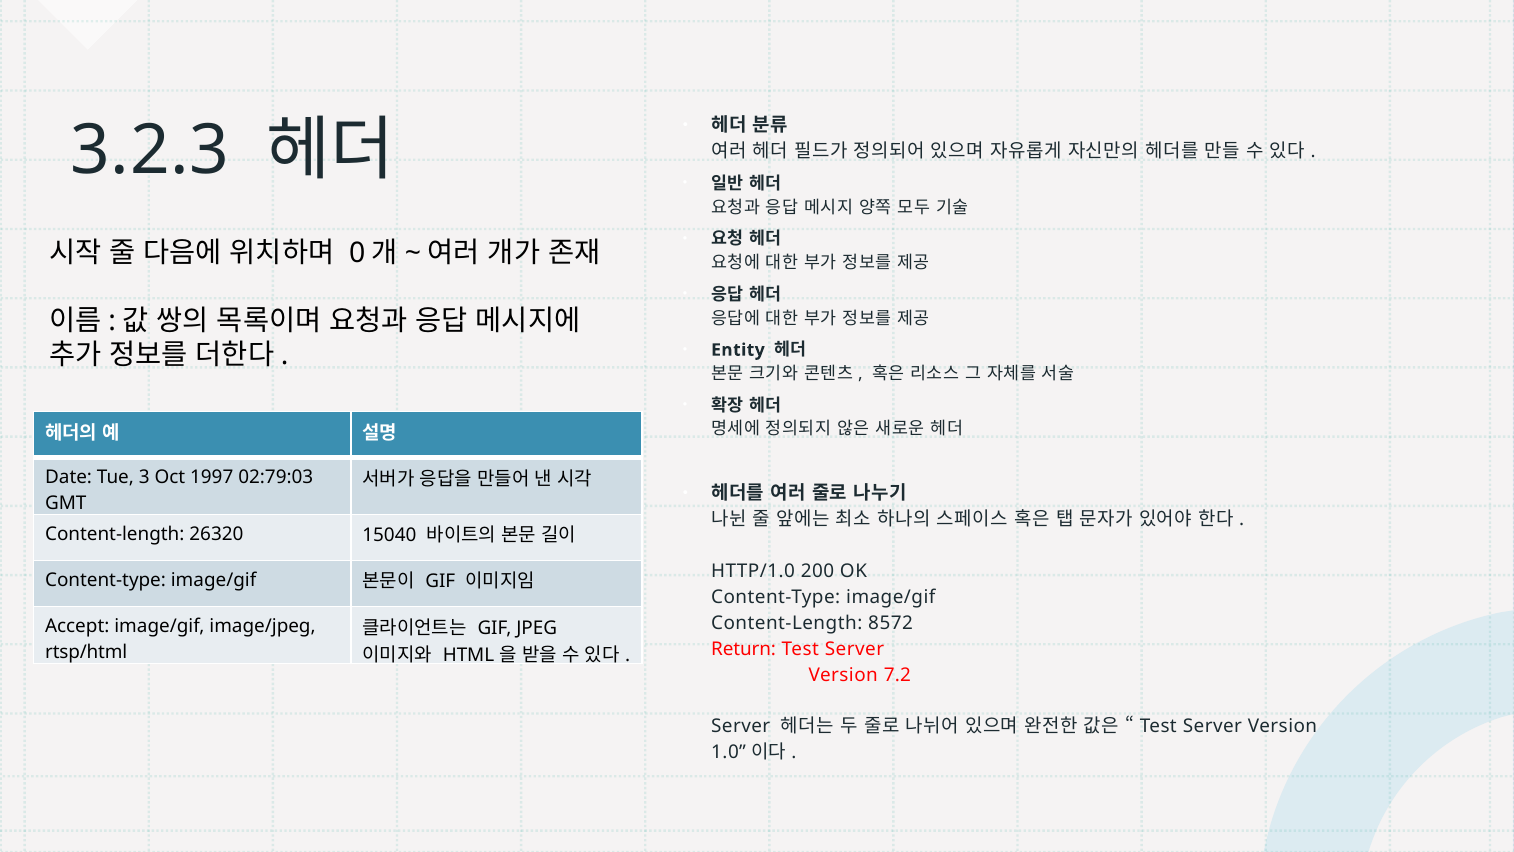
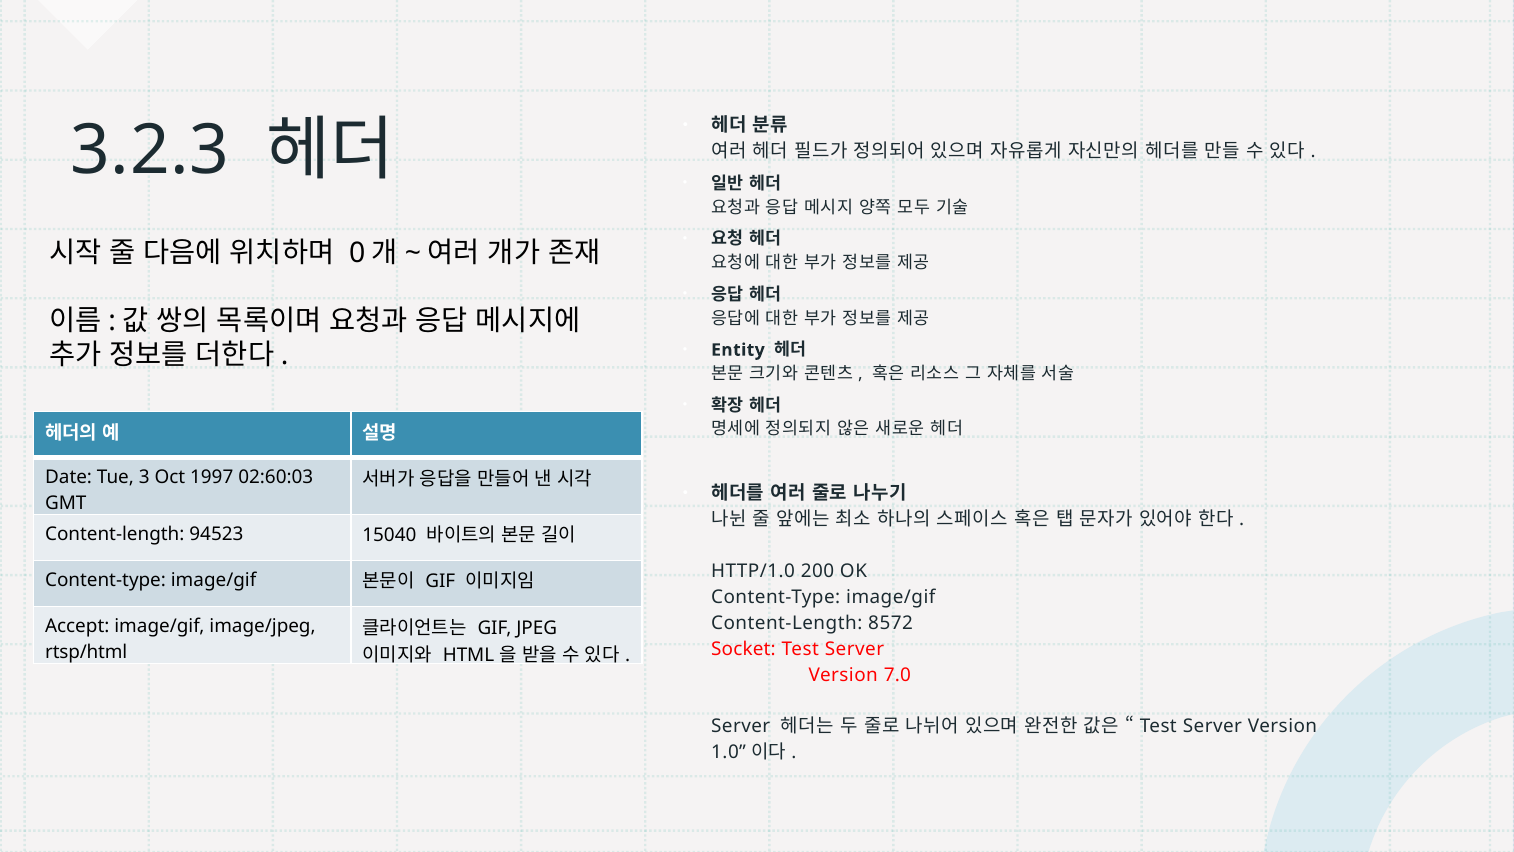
02:79:03: 02:79:03 -> 02:60:03 (276, 477)
26320: 26320 -> 94523 (216, 534)
Return: Return -> Socket (743, 649)
7.2: 7.2 -> 7.0 (897, 675)
